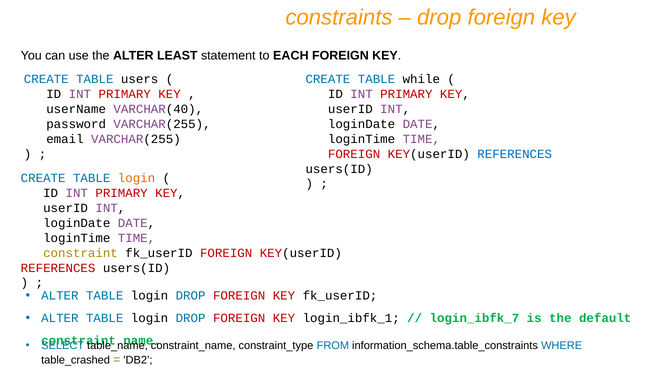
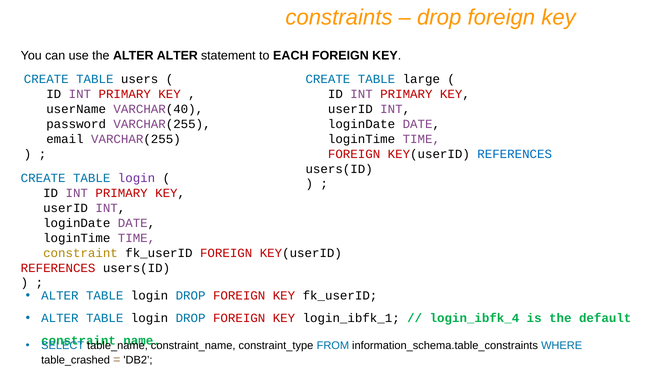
ALTER LEAST: LEAST -> ALTER (177, 55)
while: while -> large (421, 79)
login colour: orange -> purple (137, 178)
login_ibfk_7: login_ibfk_7 -> login_ibfk_4 (474, 318)
